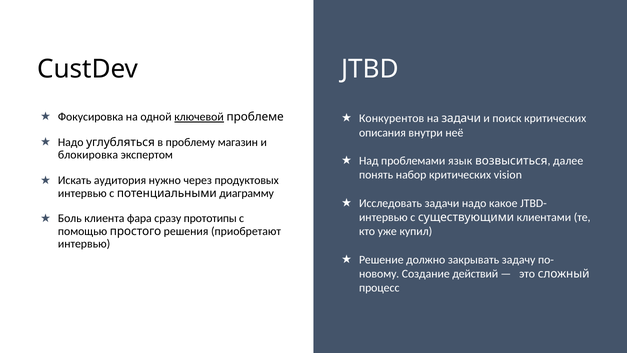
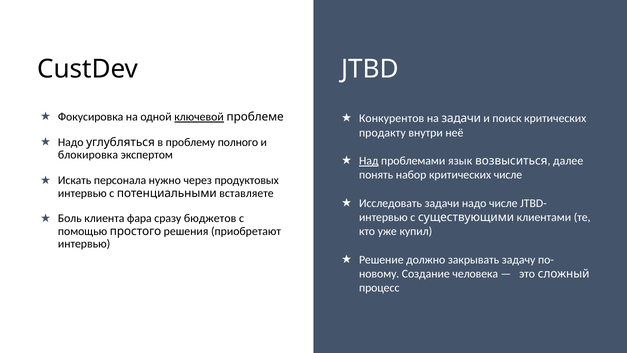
описания: описания -> продакту (382, 133)
магазин: магазин -> полного (238, 142)
Над underline: none -> present (369, 161)
критических vision: vision -> числе (508, 175)
аудитория: аудитория -> персонала (120, 180)
диаграмму: диаграмму -> вставляете (247, 193)
надо какое: какое -> числе (503, 203)
прототипы: прототипы -> бюджетов (210, 218)
действий: действий -> человека (475, 274)
